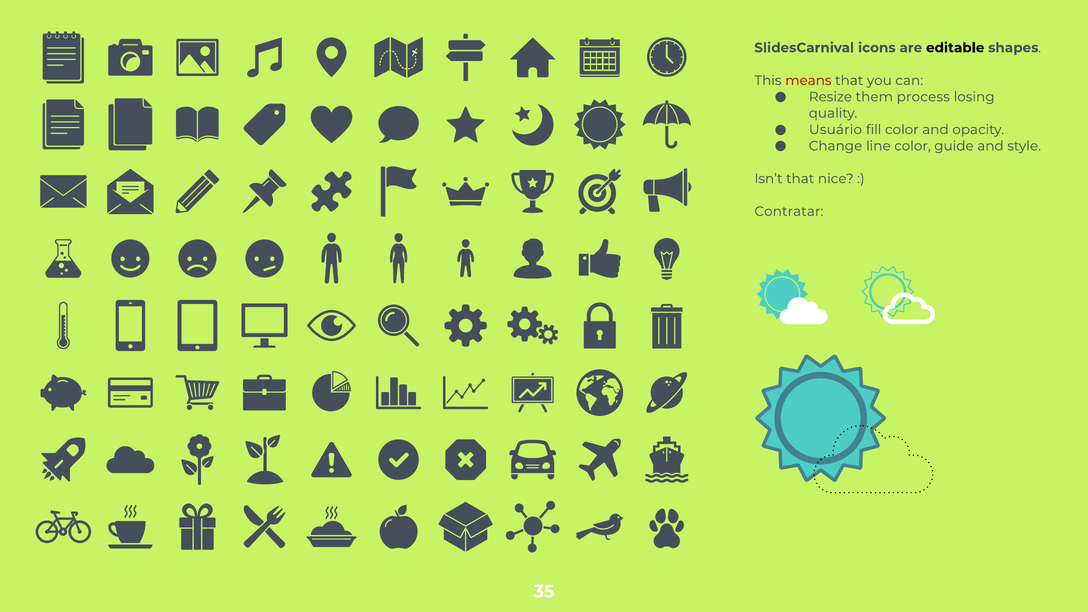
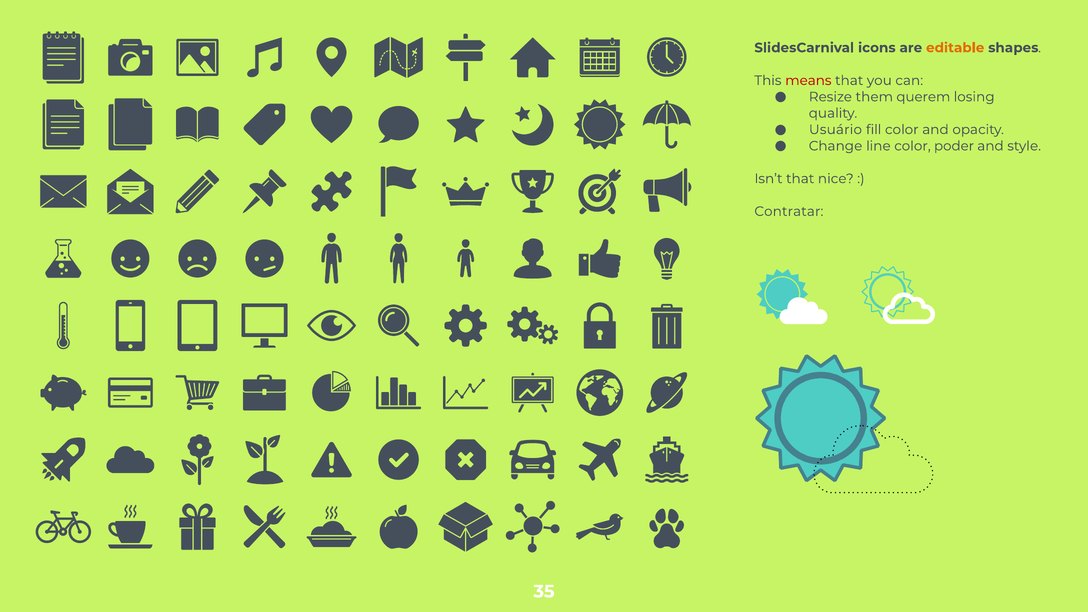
editable colour: black -> orange (955, 48)
process: process -> querem (923, 97)
guide: guide -> poder (954, 146)
